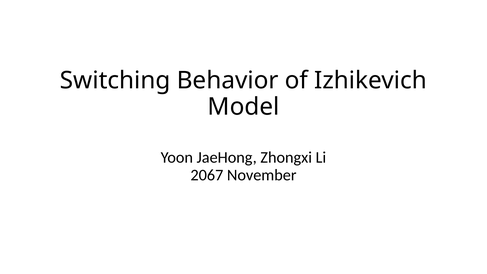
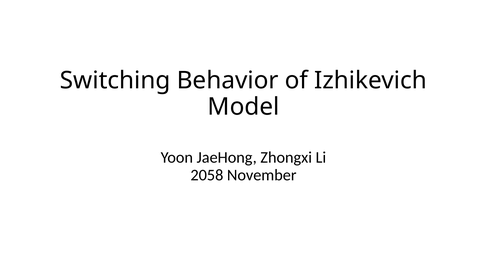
2067: 2067 -> 2058 (207, 175)
